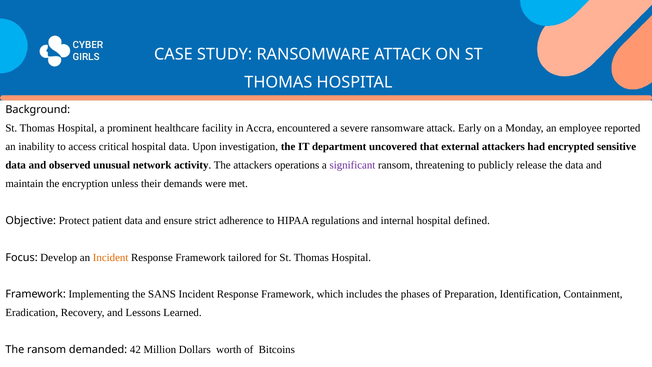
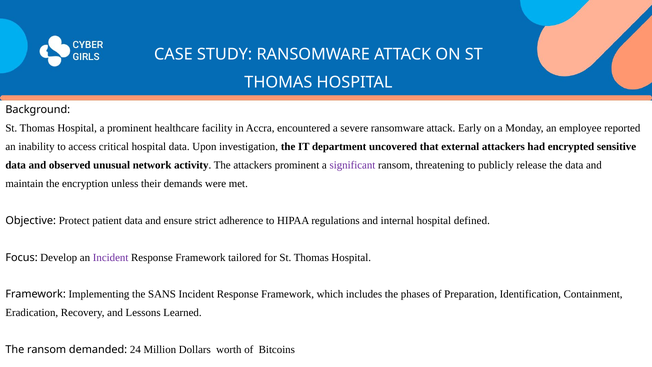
attackers operations: operations -> prominent (297, 165)
Incident colour: orange -> purple (111, 257)
42: 42 -> 24 (135, 350)
